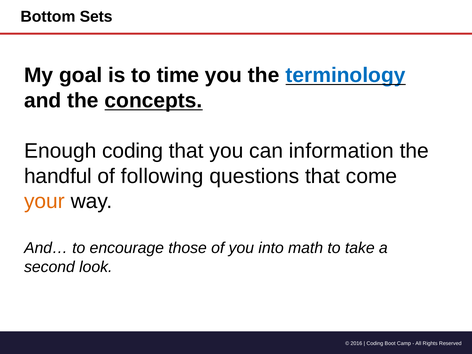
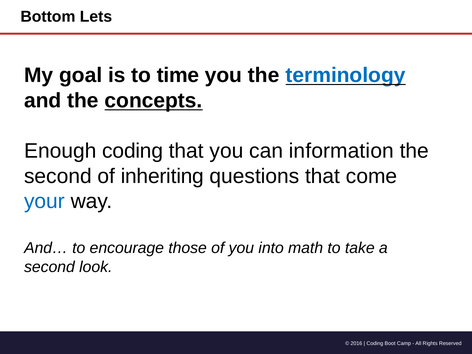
Sets: Sets -> Lets (96, 17)
handful: handful -> second (58, 176)
following: following -> inheriting (162, 176)
your colour: orange -> blue (45, 201)
